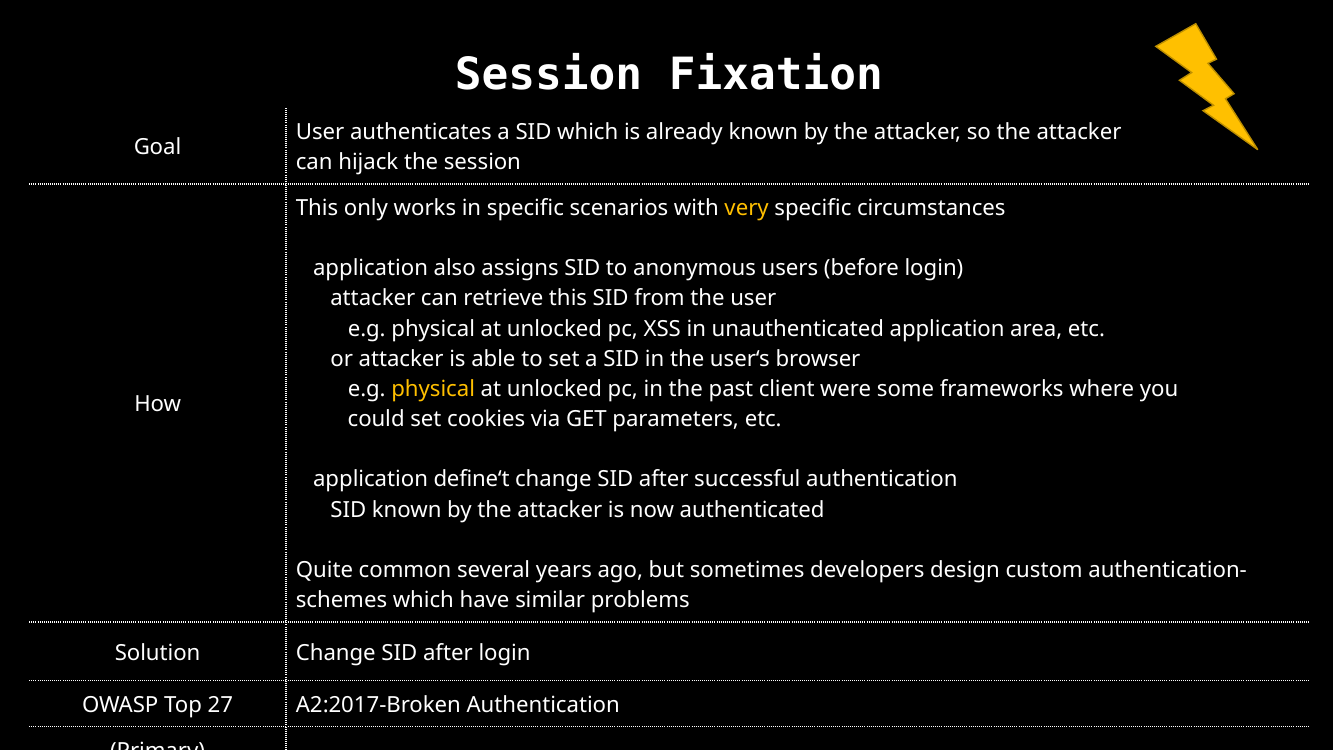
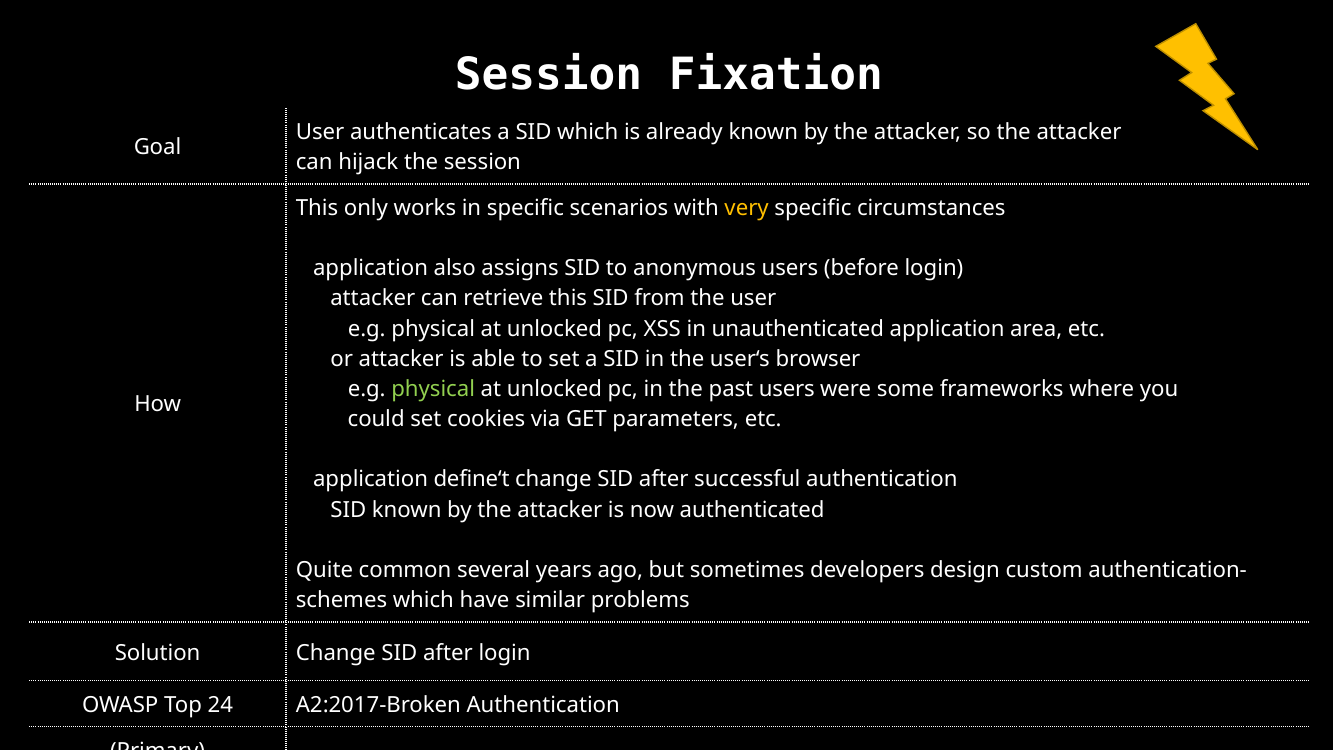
physical colour: yellow -> light green (433, 389)
past client: client -> users (787, 389)
27: 27 -> 24 (220, 705)
